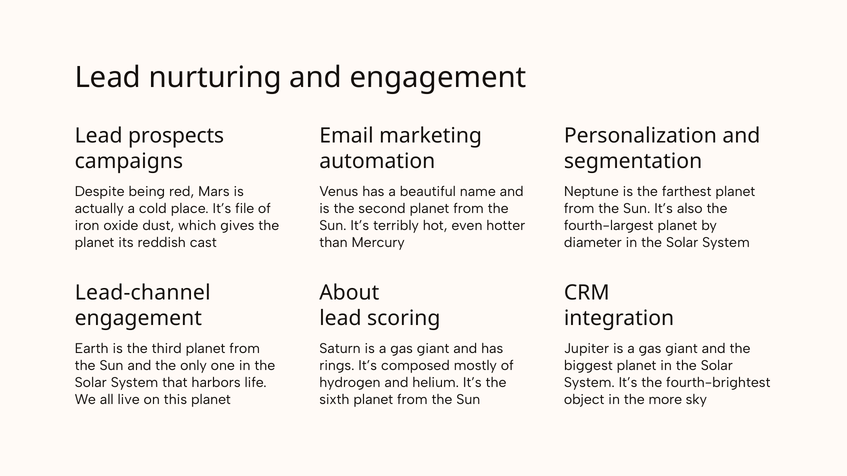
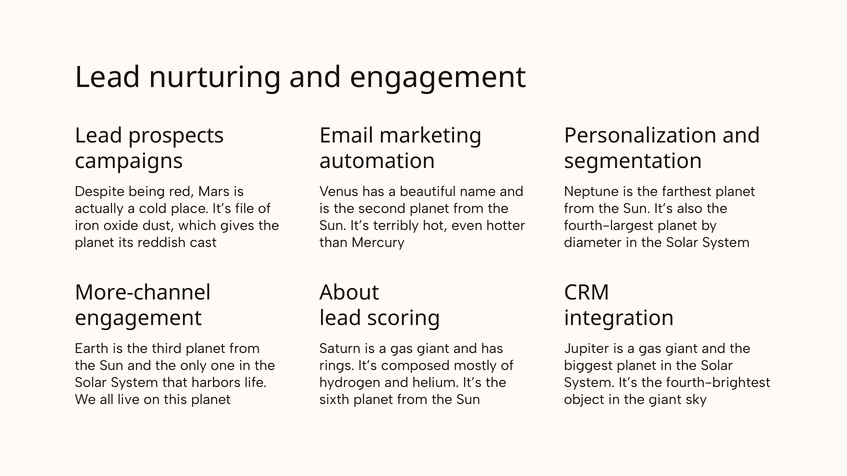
Lead-channel: Lead-channel -> More-channel (143, 293)
the more: more -> giant (665, 400)
